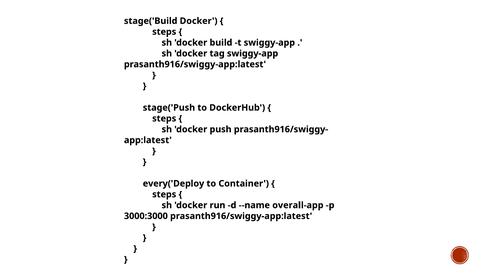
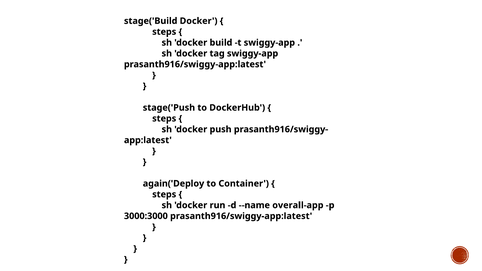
every('Deploy: every('Deploy -> again('Deploy (173, 184)
